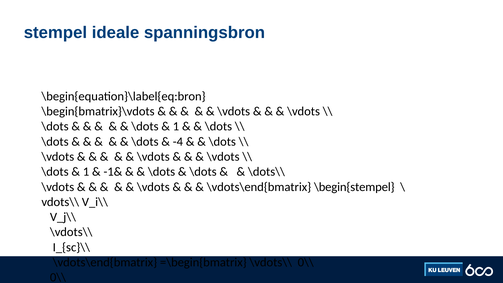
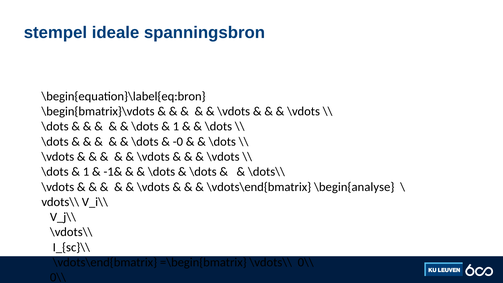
-4: -4 -> -0 (178, 142)
\begin{stempel: \begin{stempel -> \begin{analyse (354, 187)
